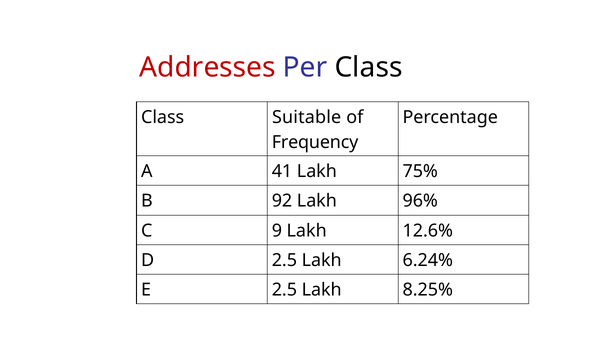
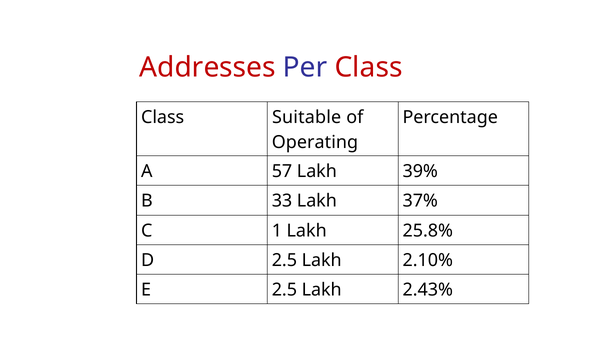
Class colour: black -> red (369, 67)
Frequency: Frequency -> Operating (315, 142)
41: 41 -> 57 (282, 171)
75%: 75% -> 39% (420, 171)
92: 92 -> 33 (282, 201)
96%: 96% -> 37% (420, 201)
9: 9 -> 1 (277, 231)
12.6%: 12.6% -> 25.8% (428, 231)
6.24%: 6.24% -> 2.10% (428, 260)
8.25%: 8.25% -> 2.43% (428, 290)
